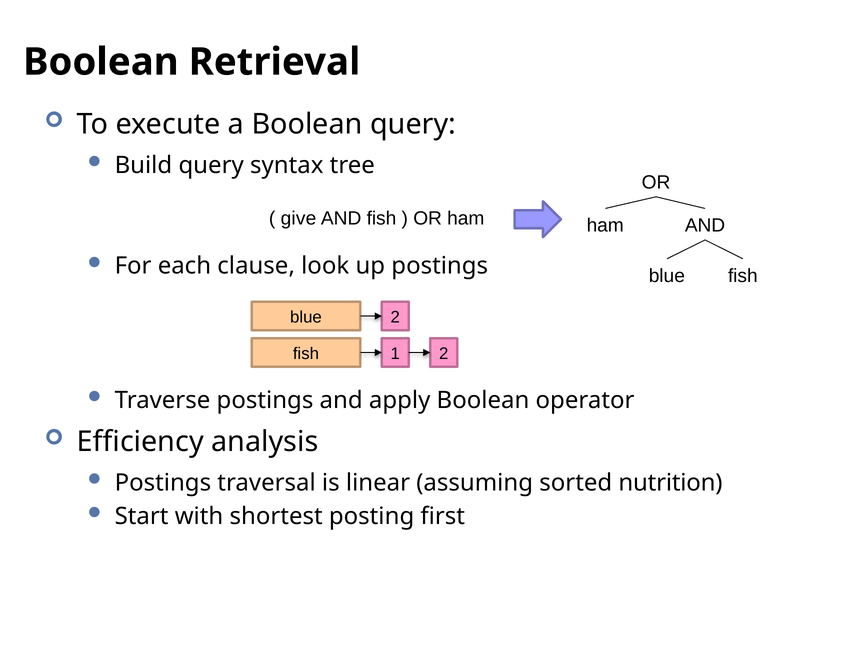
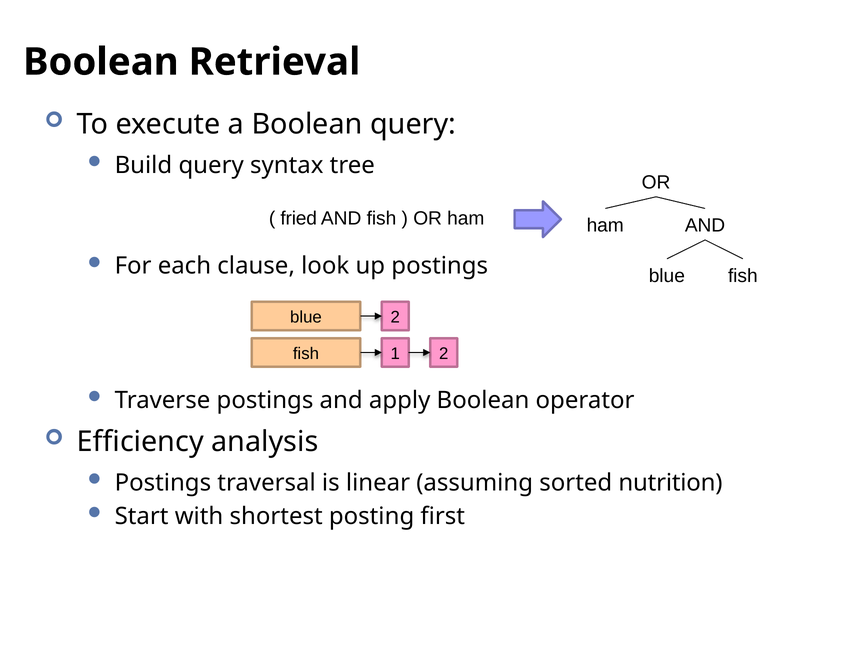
give: give -> fried (299, 218)
